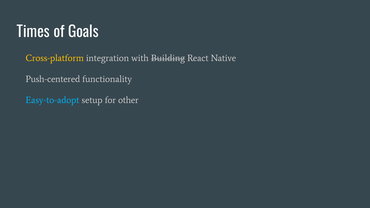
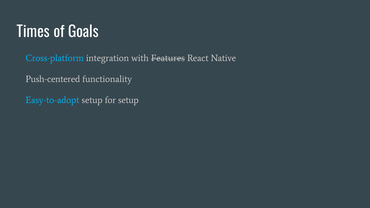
Cross-platform colour: yellow -> light blue (55, 58)
Building: Building -> Features (168, 58)
for other: other -> setup (128, 100)
